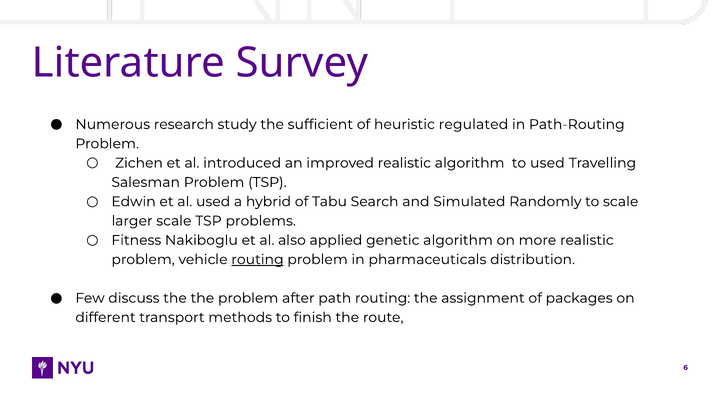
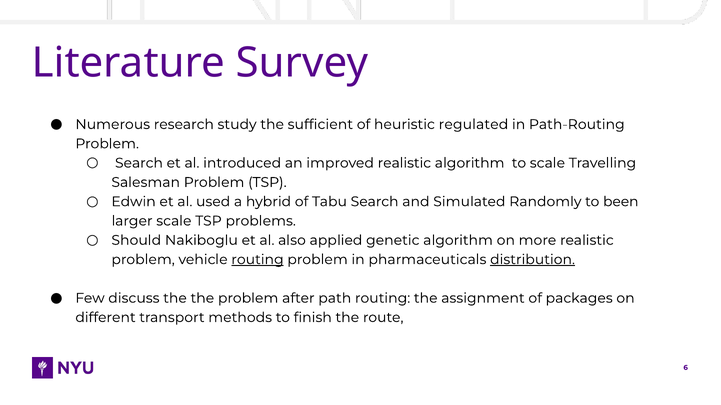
Zichen: Zichen -> Search (139, 163)
to used: used -> scale (547, 163)
to scale: scale -> been (621, 202)
Fitness: Fitness -> Should (136, 241)
distribution underline: none -> present (533, 260)
